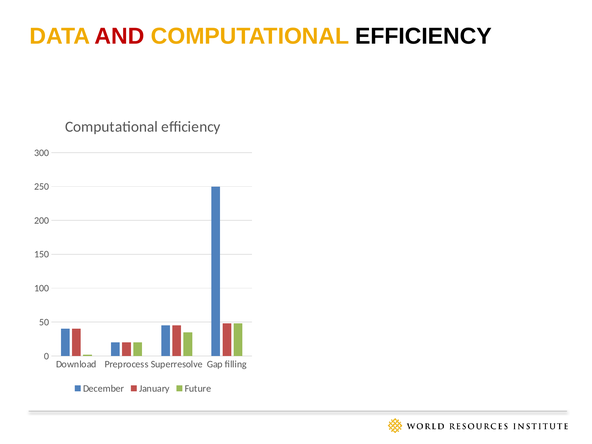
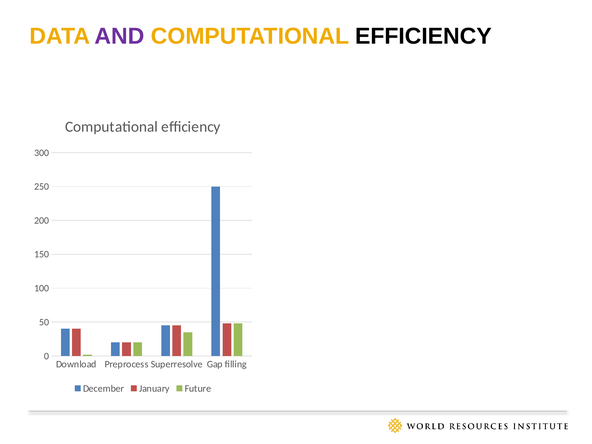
AND colour: red -> purple (120, 36)
